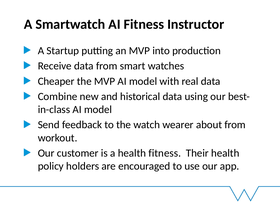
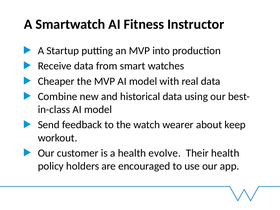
about from: from -> keep (235, 125)
health fitness: fitness -> evolve (165, 153)
